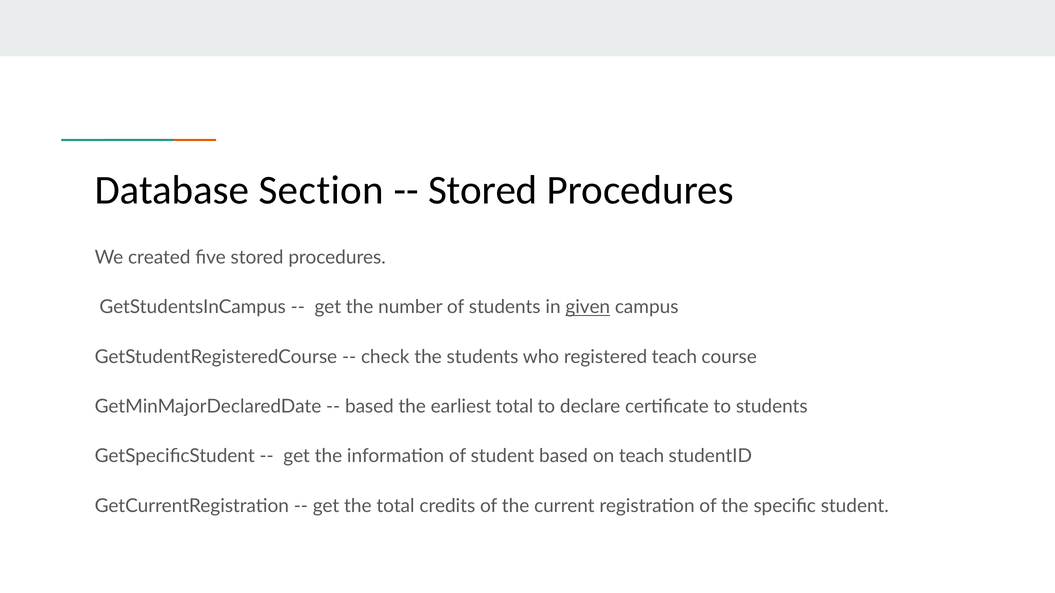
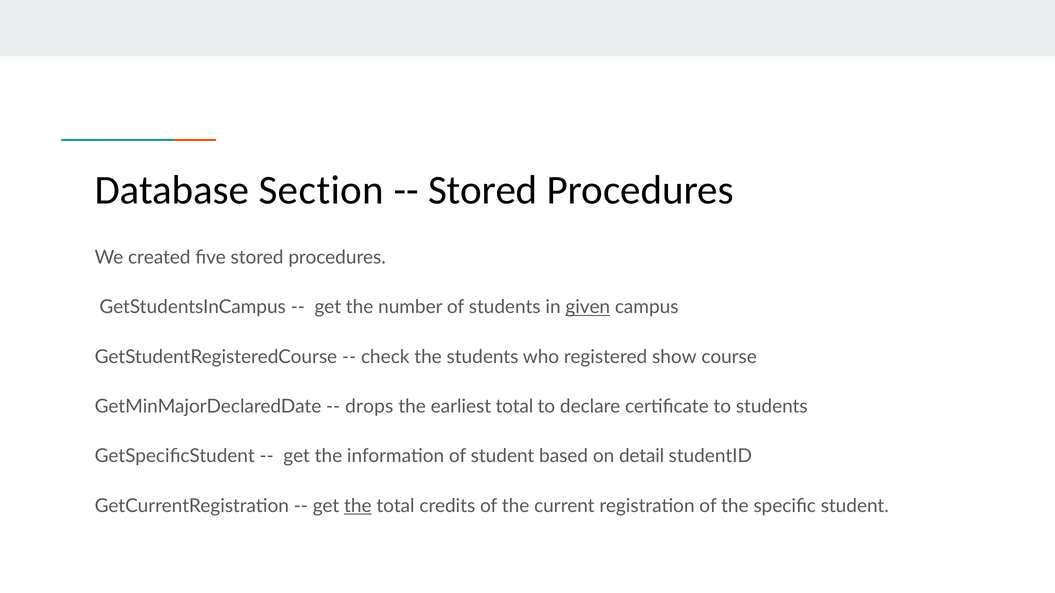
registered teach: teach -> show (674, 357)
based: based -> drops (369, 407)
on teach: teach -> detail (642, 457)
the underline: none -> present (358, 506)
